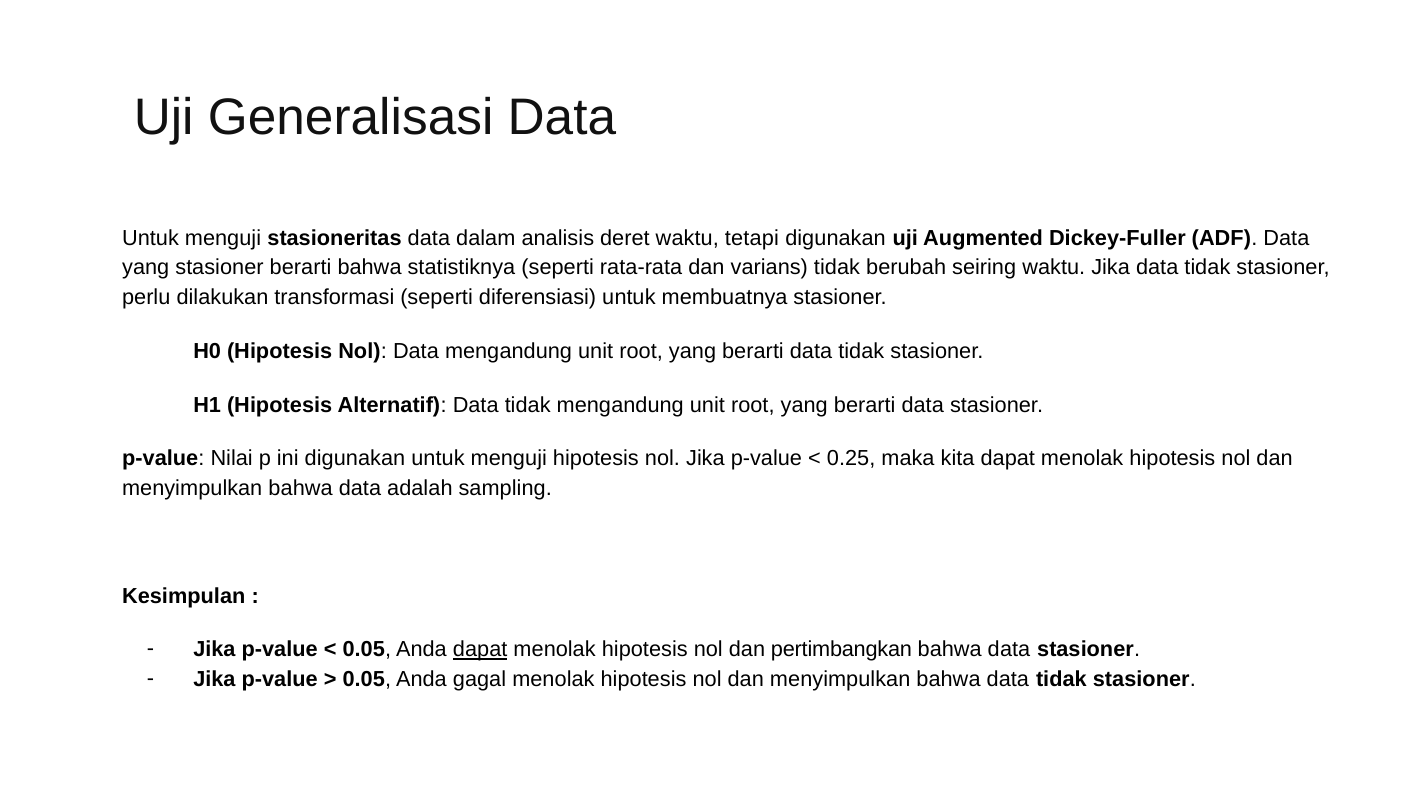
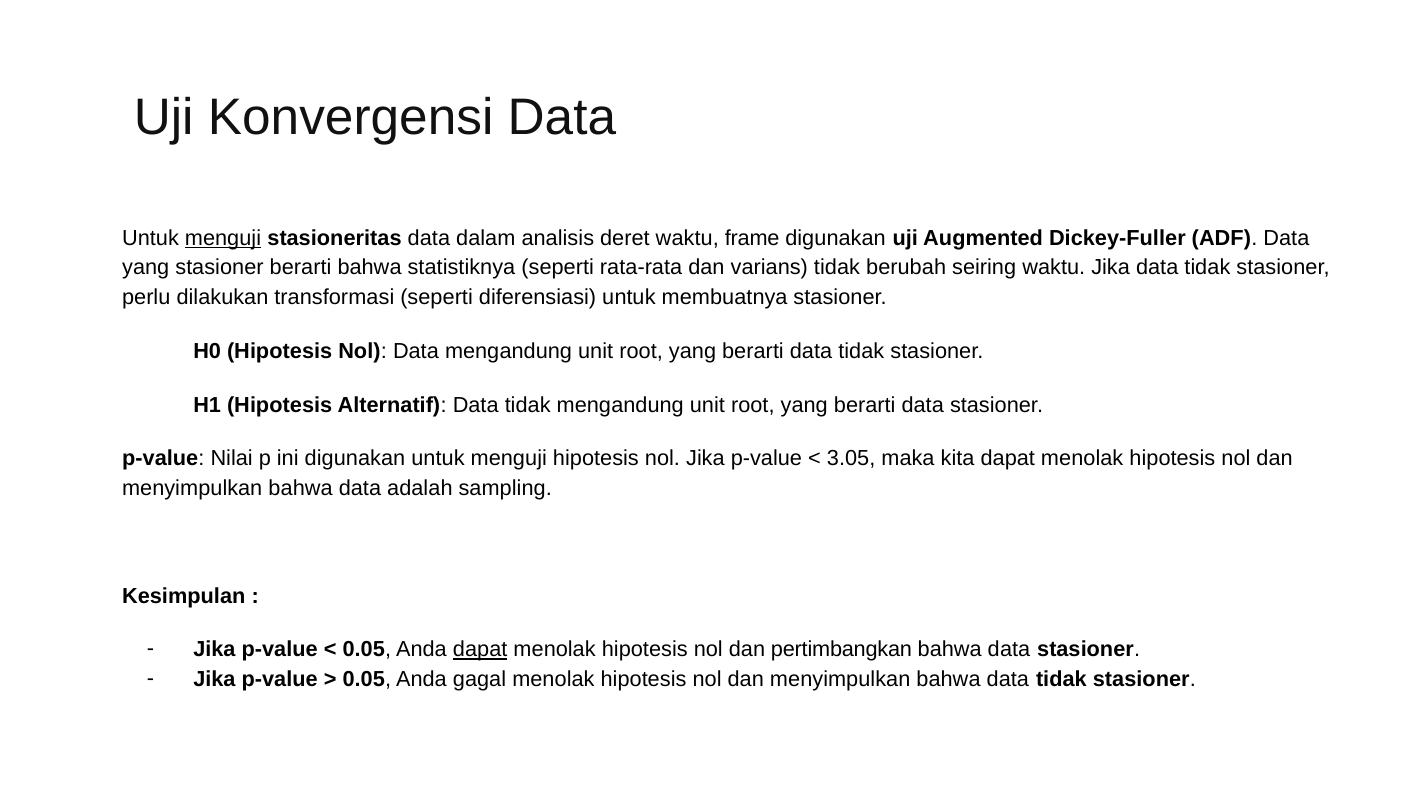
Generalisasi: Generalisasi -> Konvergensi (351, 118)
menguji underline: none -> present (223, 238)
tetapi: tetapi -> frame (752, 238)
0.25: 0.25 -> 3.05 (851, 459)
